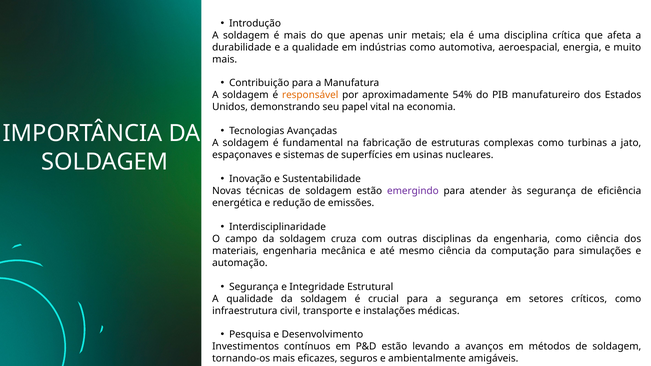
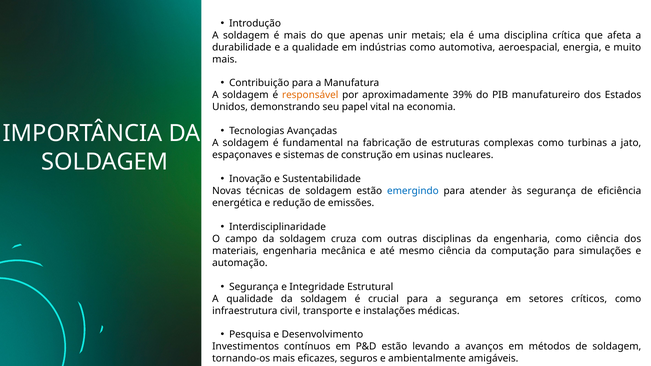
54%: 54% -> 39% (462, 95)
superfícies: superfícies -> construção (367, 155)
emergindo colour: purple -> blue (413, 191)
